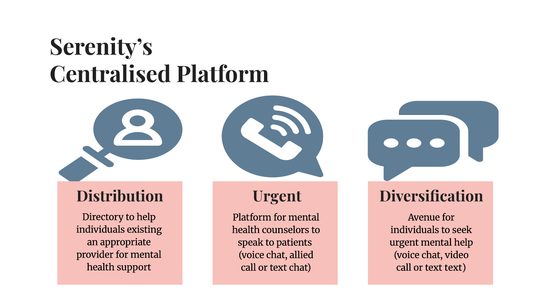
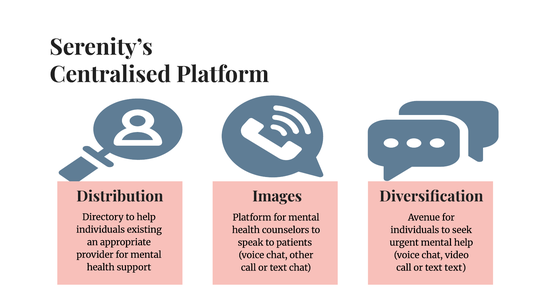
Urgent: Urgent -> Images (277, 197)
allied: allied -> other (301, 255)
